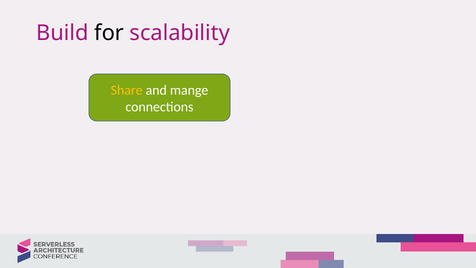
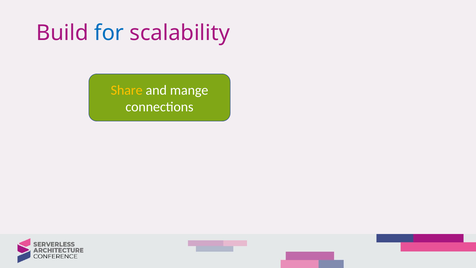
for colour: black -> blue (109, 33)
